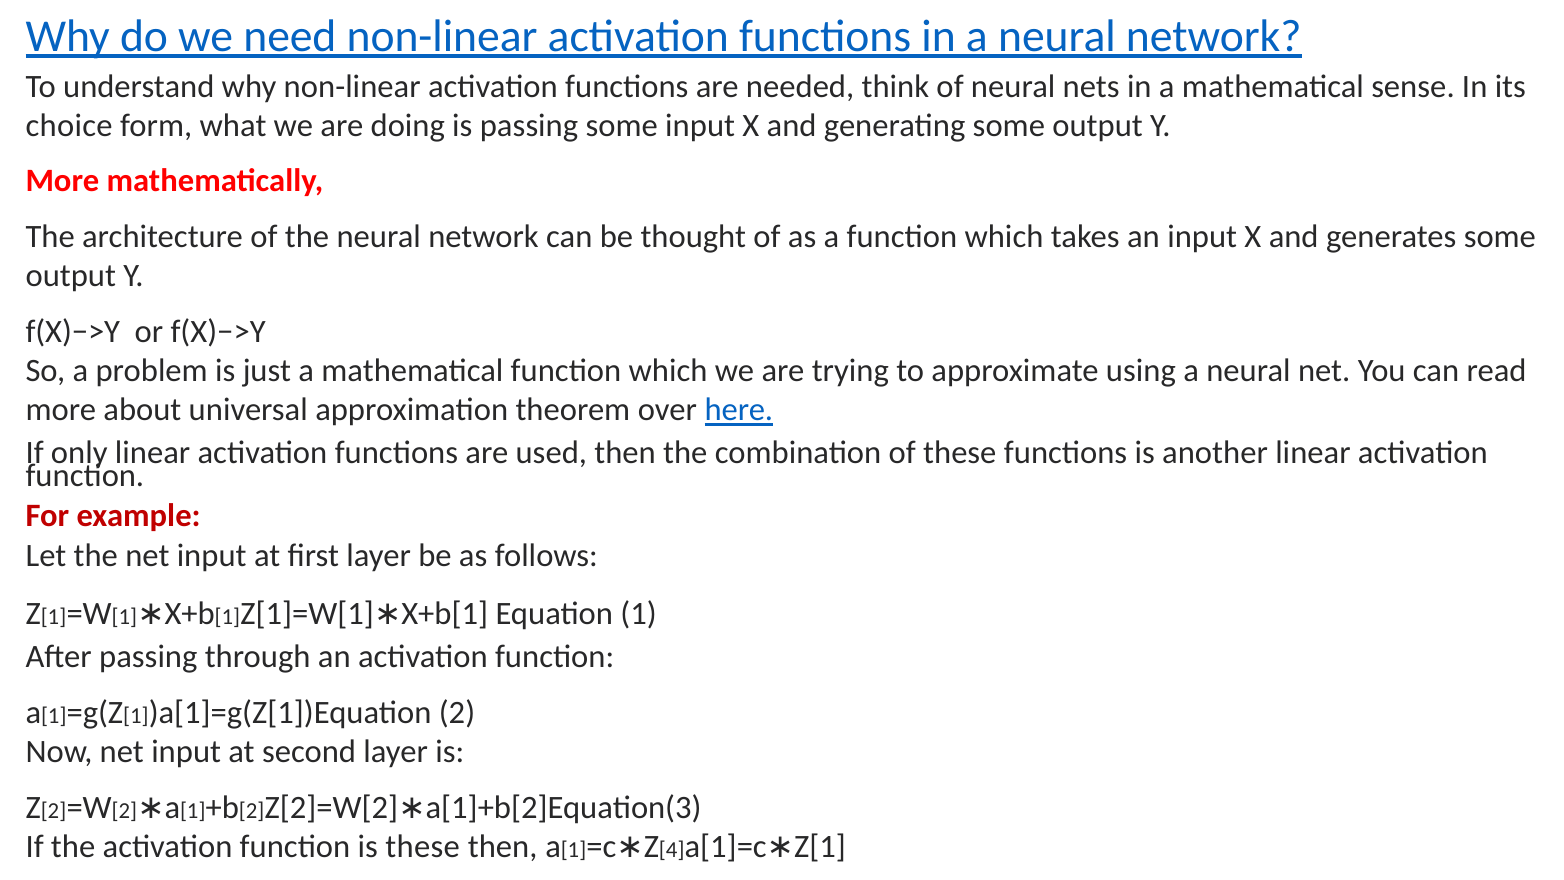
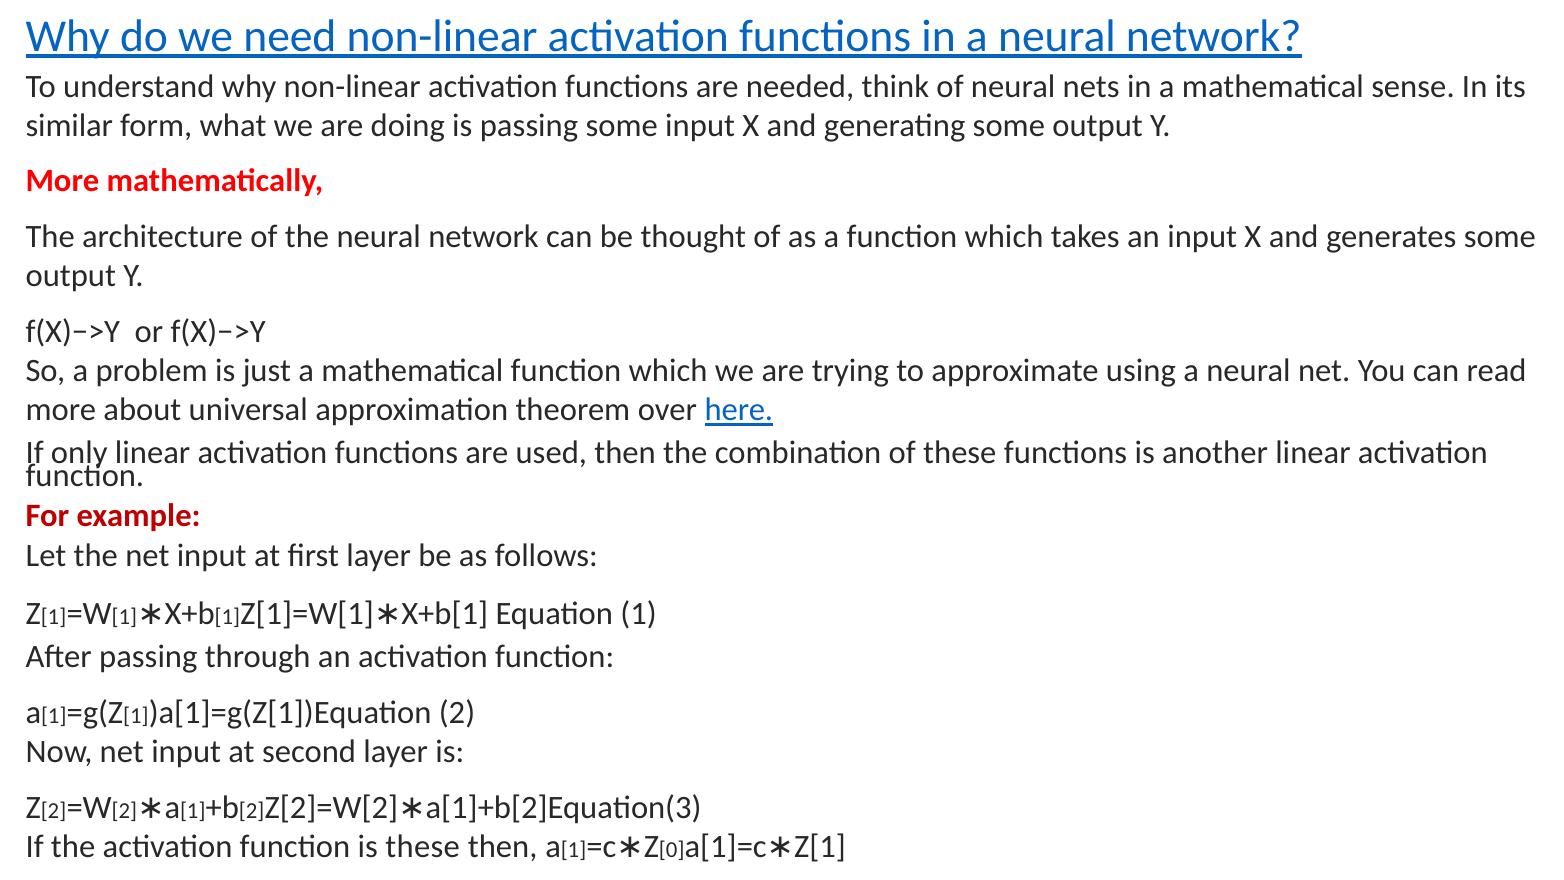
choice: choice -> similar (69, 126)
4: 4 -> 0 (672, 850)
